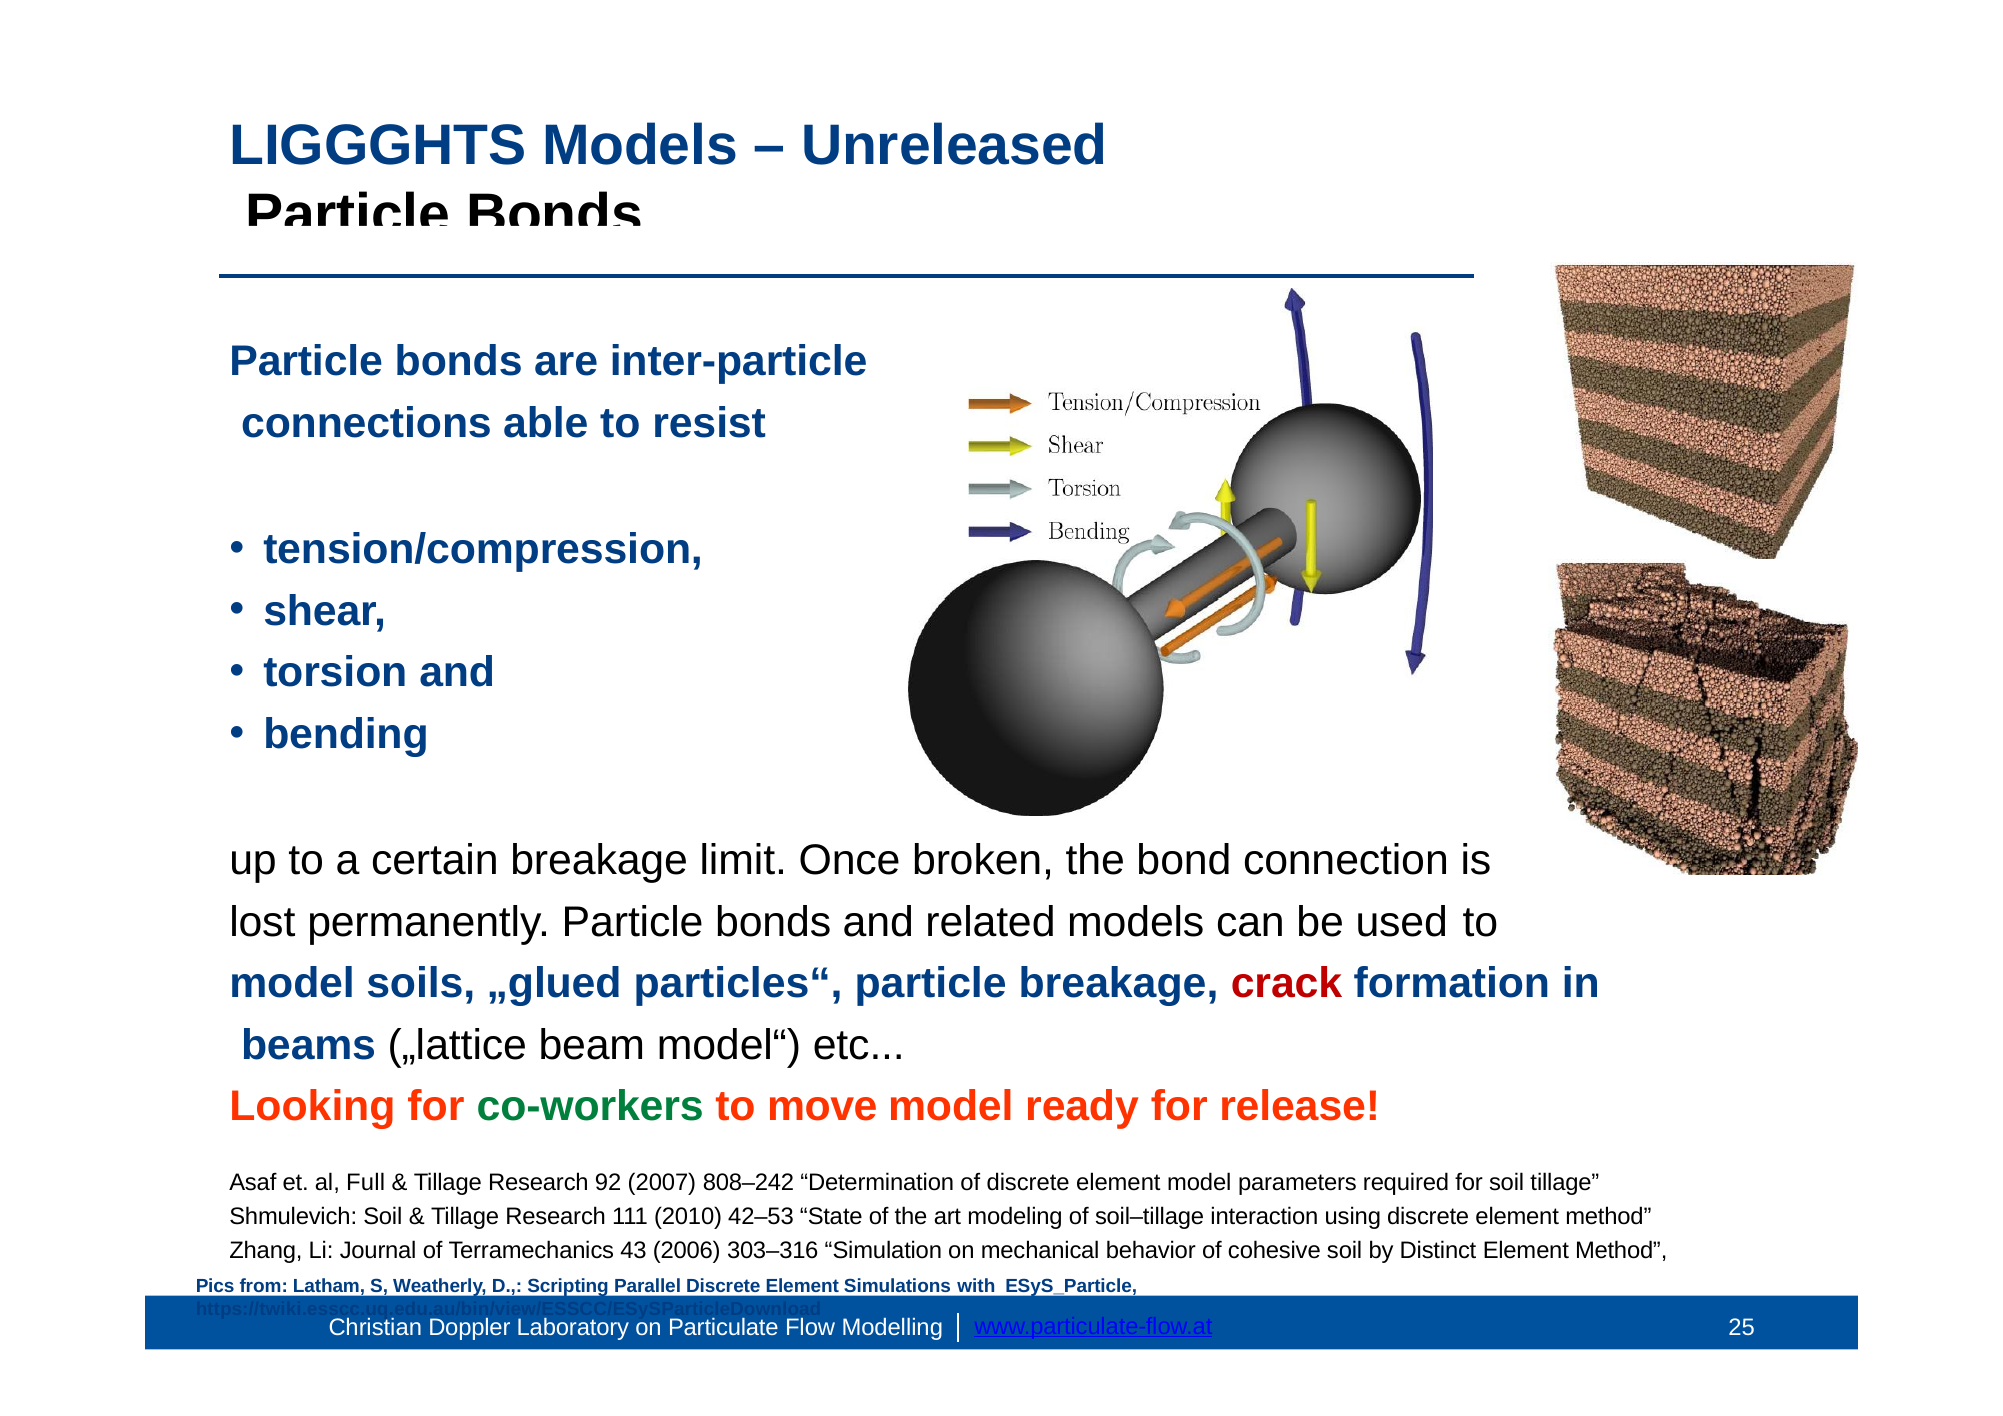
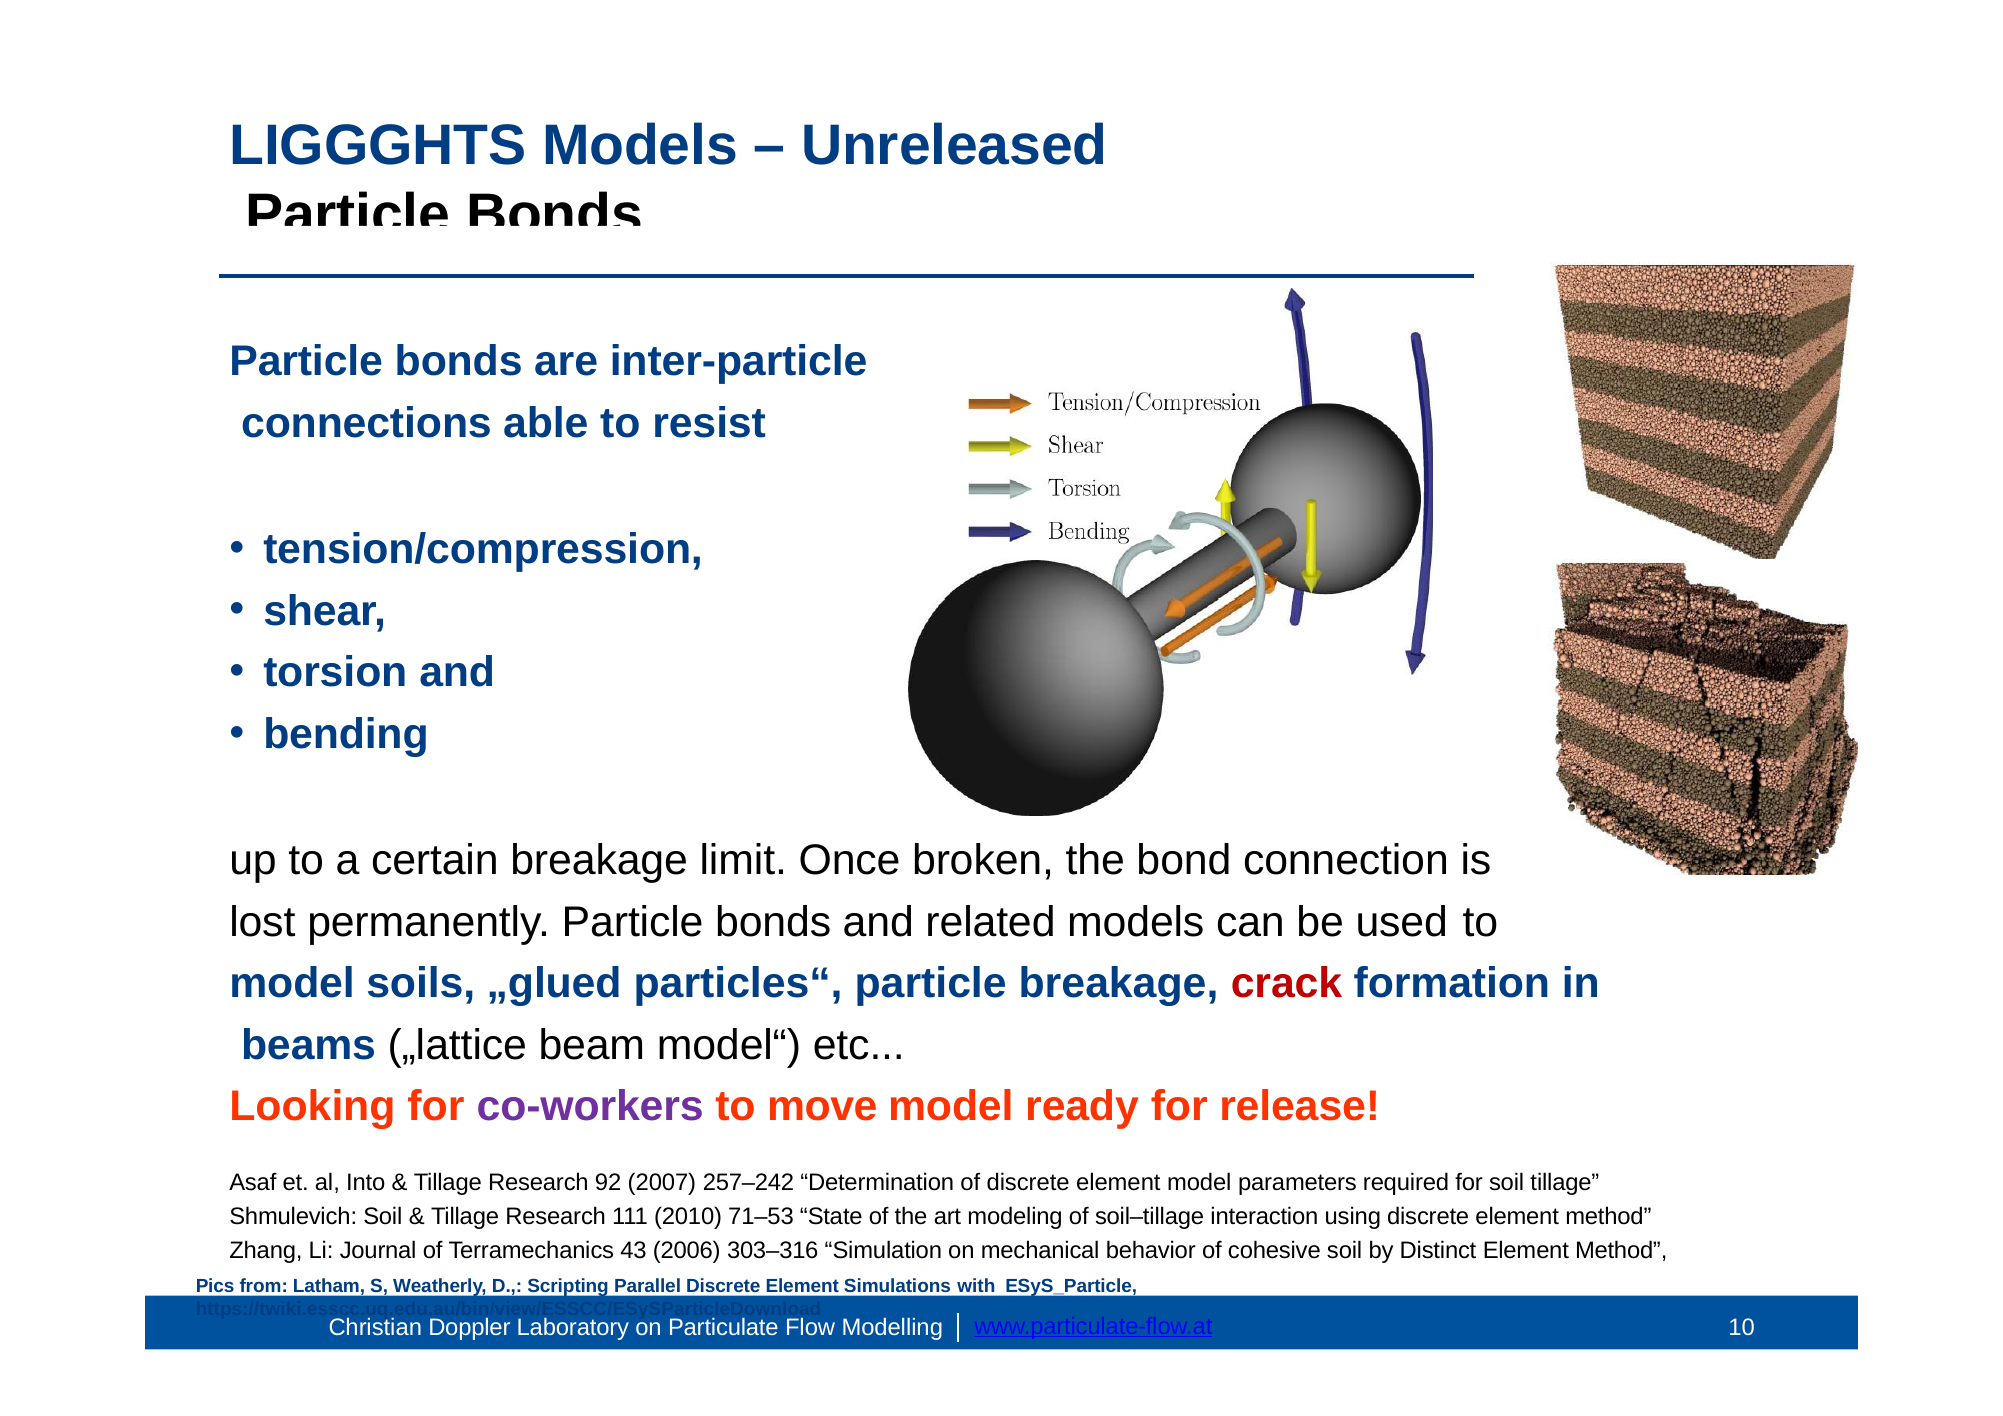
co-workers colour: green -> purple (590, 1107)
Full: Full -> Into (366, 1183)
808–242: 808–242 -> 257–242 (748, 1183)
42–53: 42–53 -> 71–53 (761, 1217)
25: 25 -> 10 (1742, 1328)
